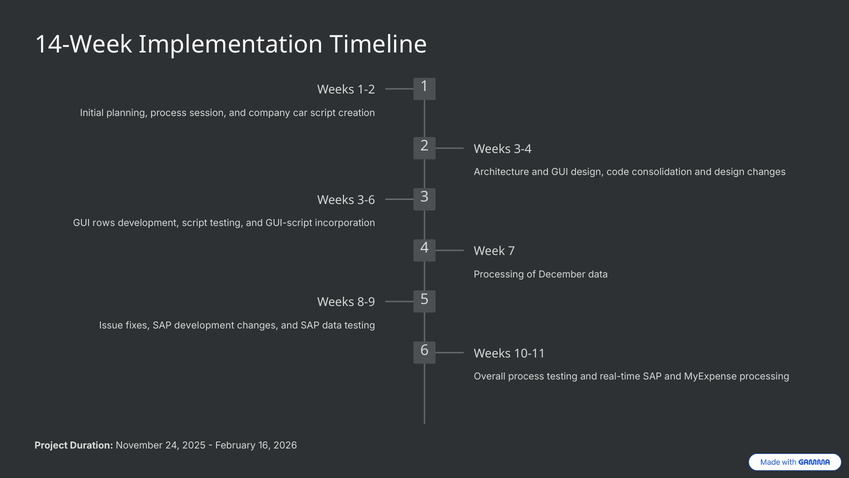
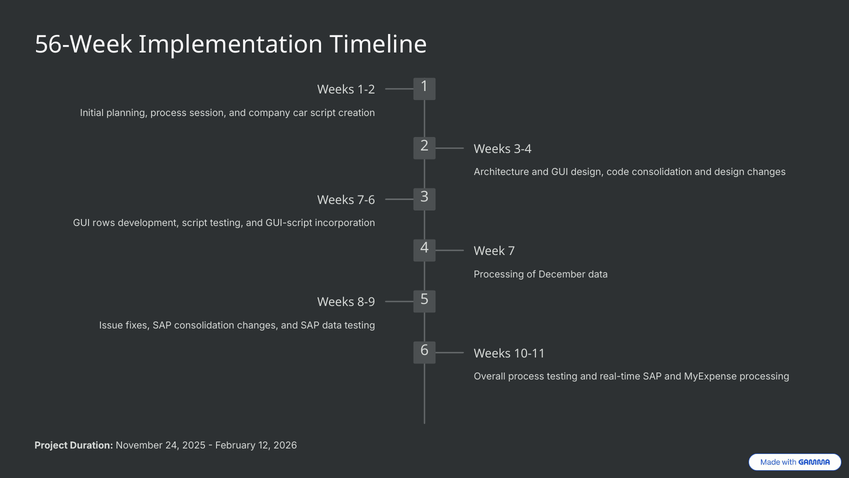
14-Week: 14-Week -> 56-Week (84, 45)
3-6: 3-6 -> 7-6 (366, 200)
SAP development: development -> consolidation (204, 325)
16: 16 -> 12 (265, 445)
